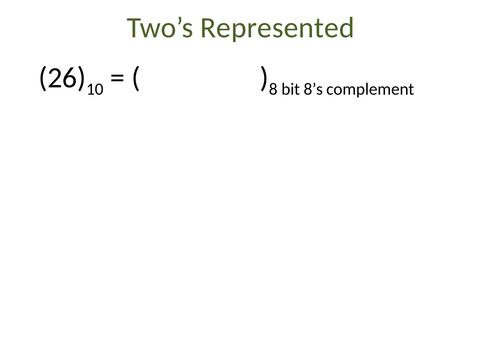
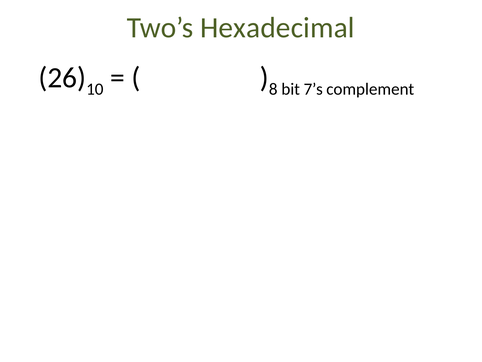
Represented: Represented -> Hexadecimal (277, 28)
8’s: 8’s -> 7’s (313, 89)
